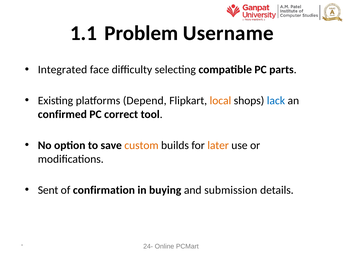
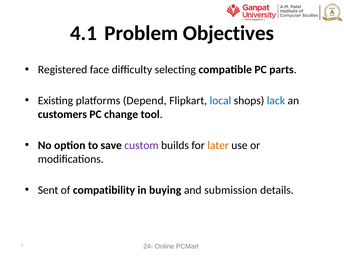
1.1: 1.1 -> 4.1 (83, 33)
Username: Username -> Objectives (228, 33)
Integrated: Integrated -> Registered (63, 70)
local colour: orange -> blue (220, 101)
confirmed: confirmed -> customers (62, 114)
correct: correct -> change (121, 114)
custom colour: orange -> purple (141, 145)
confirmation: confirmation -> compatibility (104, 190)
